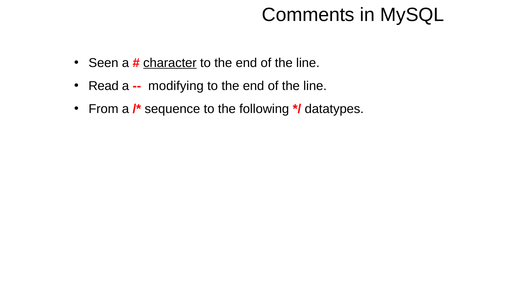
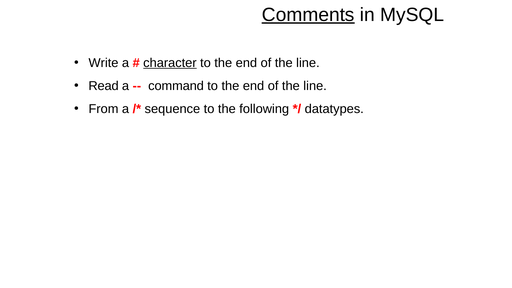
Comments underline: none -> present (308, 15)
Seen: Seen -> Write (104, 63)
modifying: modifying -> command (176, 86)
